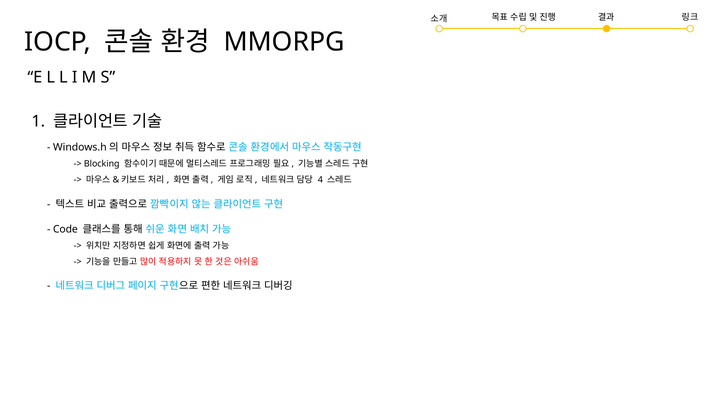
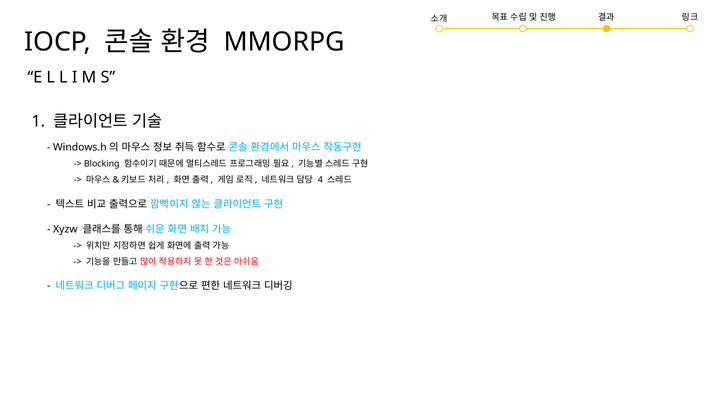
Code: Code -> Xyzw (65, 229)
